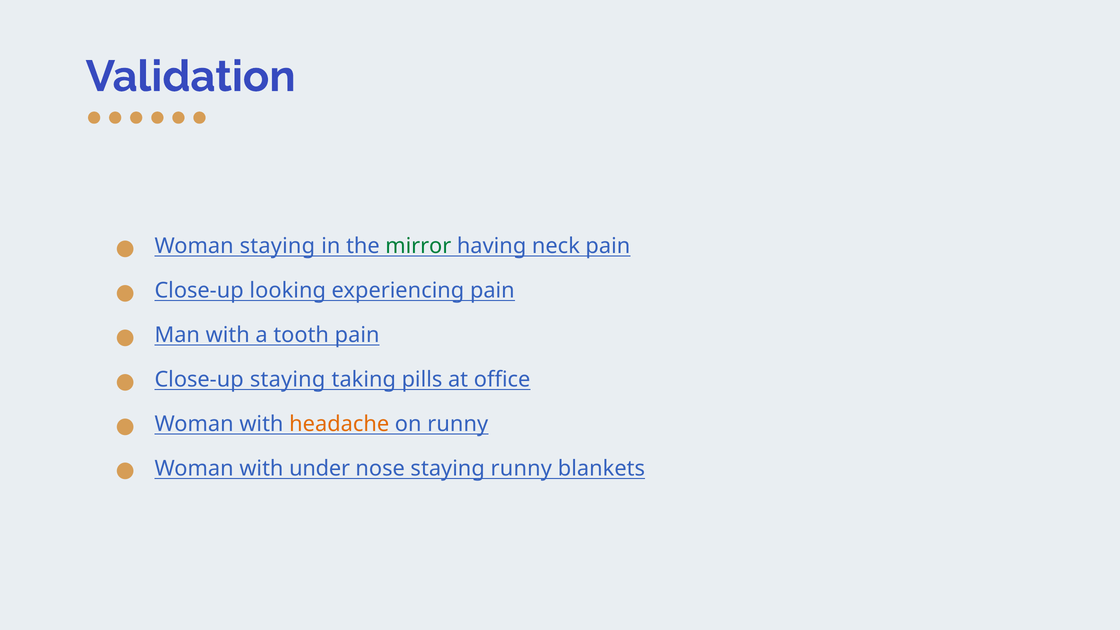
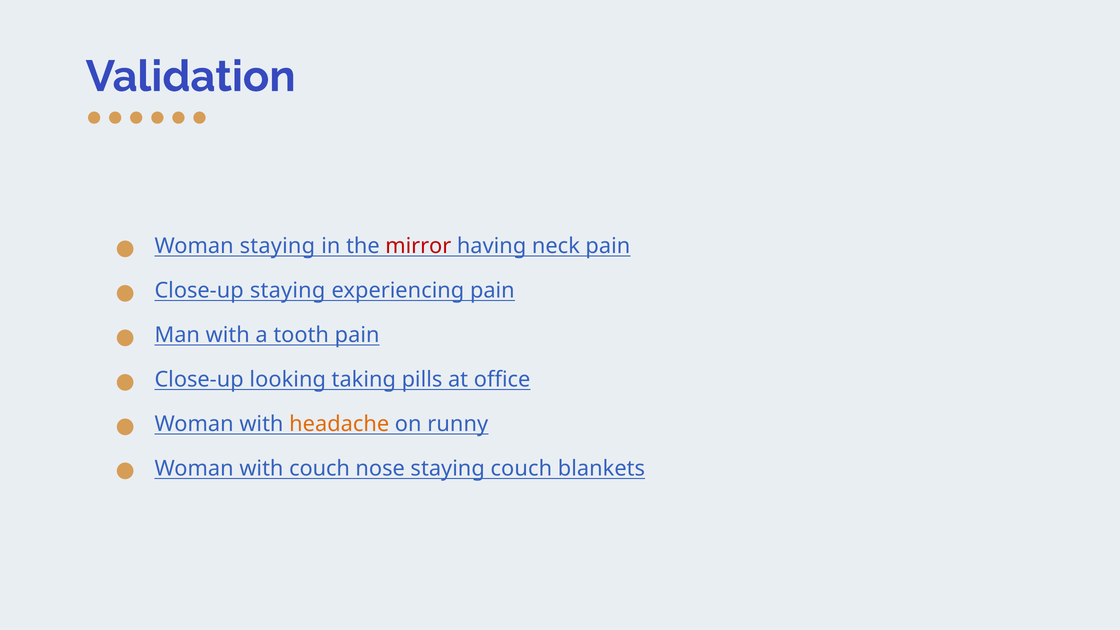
mirror colour: green -> red (418, 246)
Close-up looking: looking -> staying (288, 290)
Close-up staying: staying -> looking (288, 379)
with under: under -> couch (320, 468)
staying runny: runny -> couch (521, 468)
